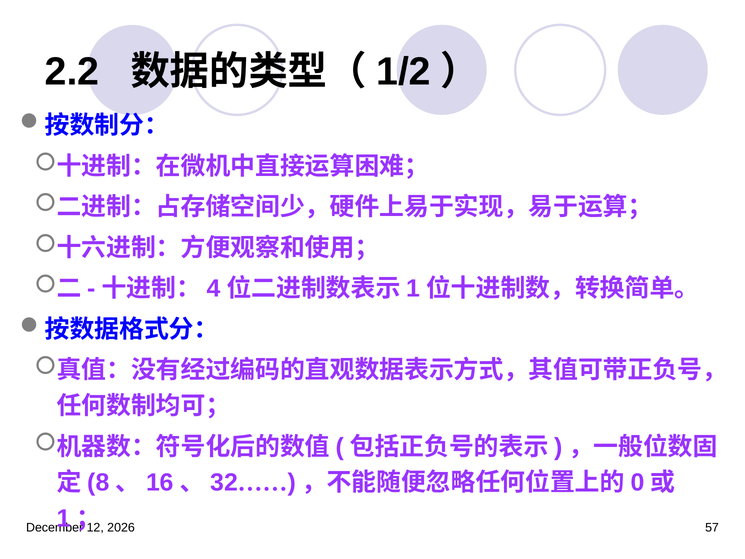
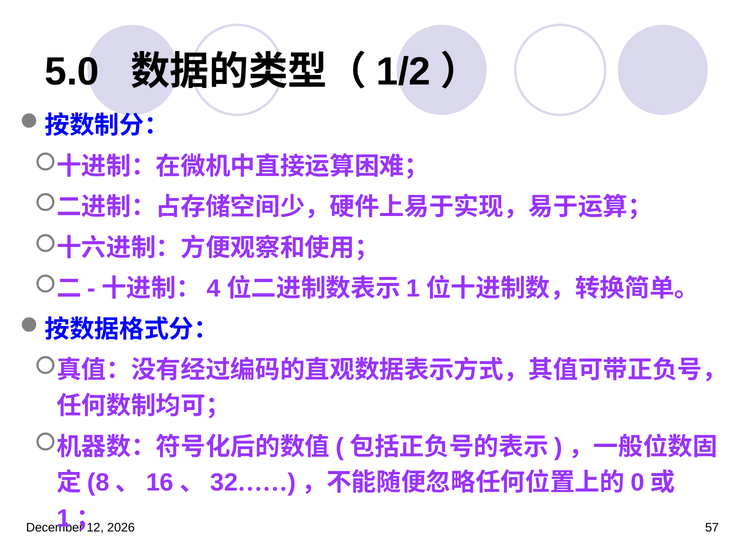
2.2: 2.2 -> 5.0 (72, 72)
